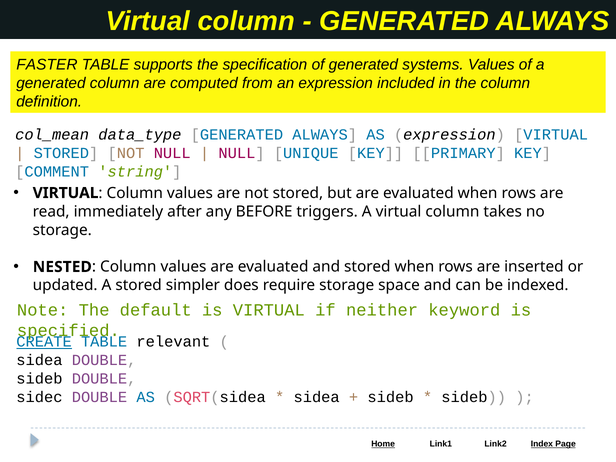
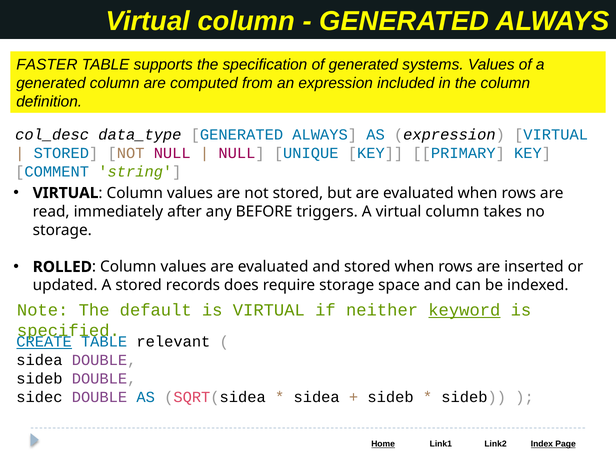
col_mean: col_mean -> col_desc (52, 135)
NESTED: NESTED -> ROLLED (62, 267)
simpler: simpler -> records (193, 285)
keyword underline: none -> present (464, 310)
